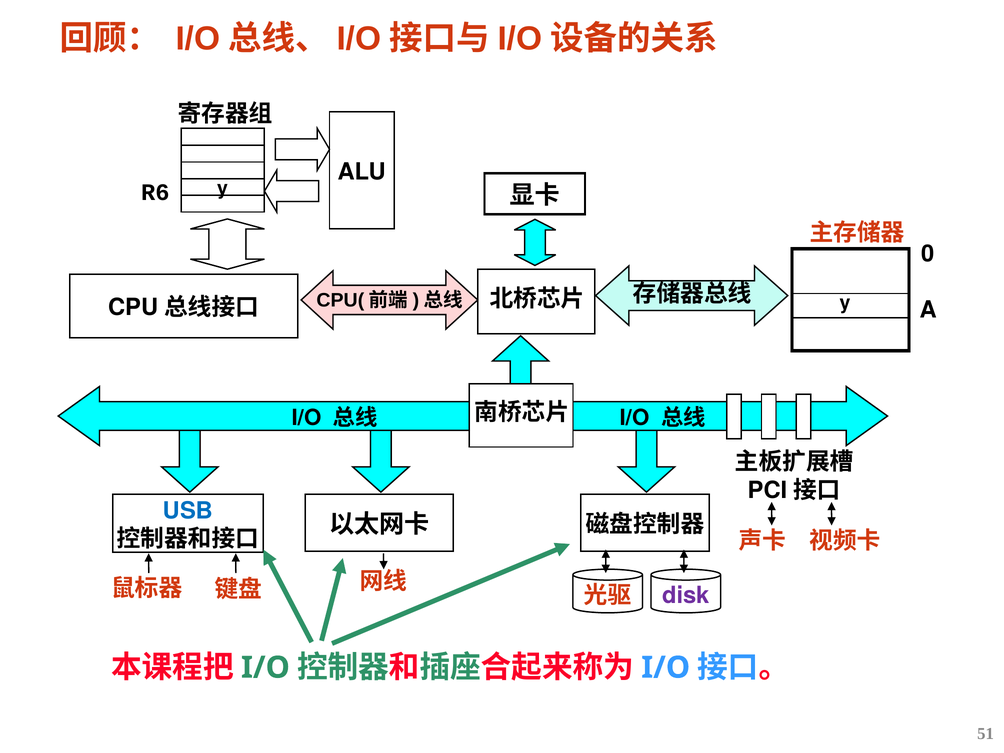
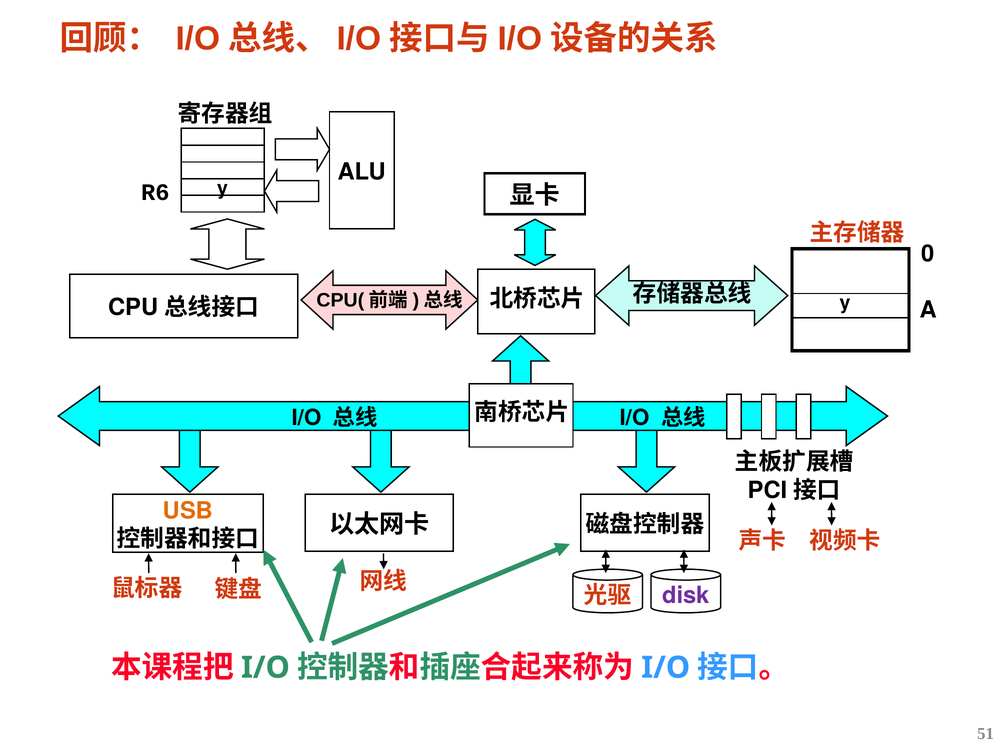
USB colour: blue -> orange (188, 511)
